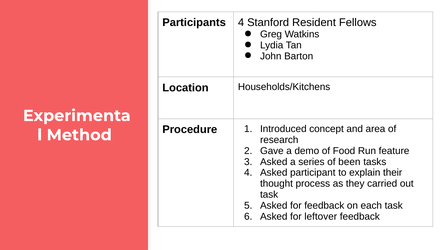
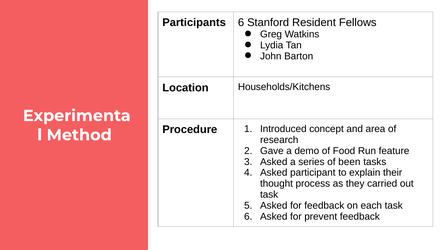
Participants 4: 4 -> 6 (241, 23)
leftover: leftover -> prevent (321, 216)
